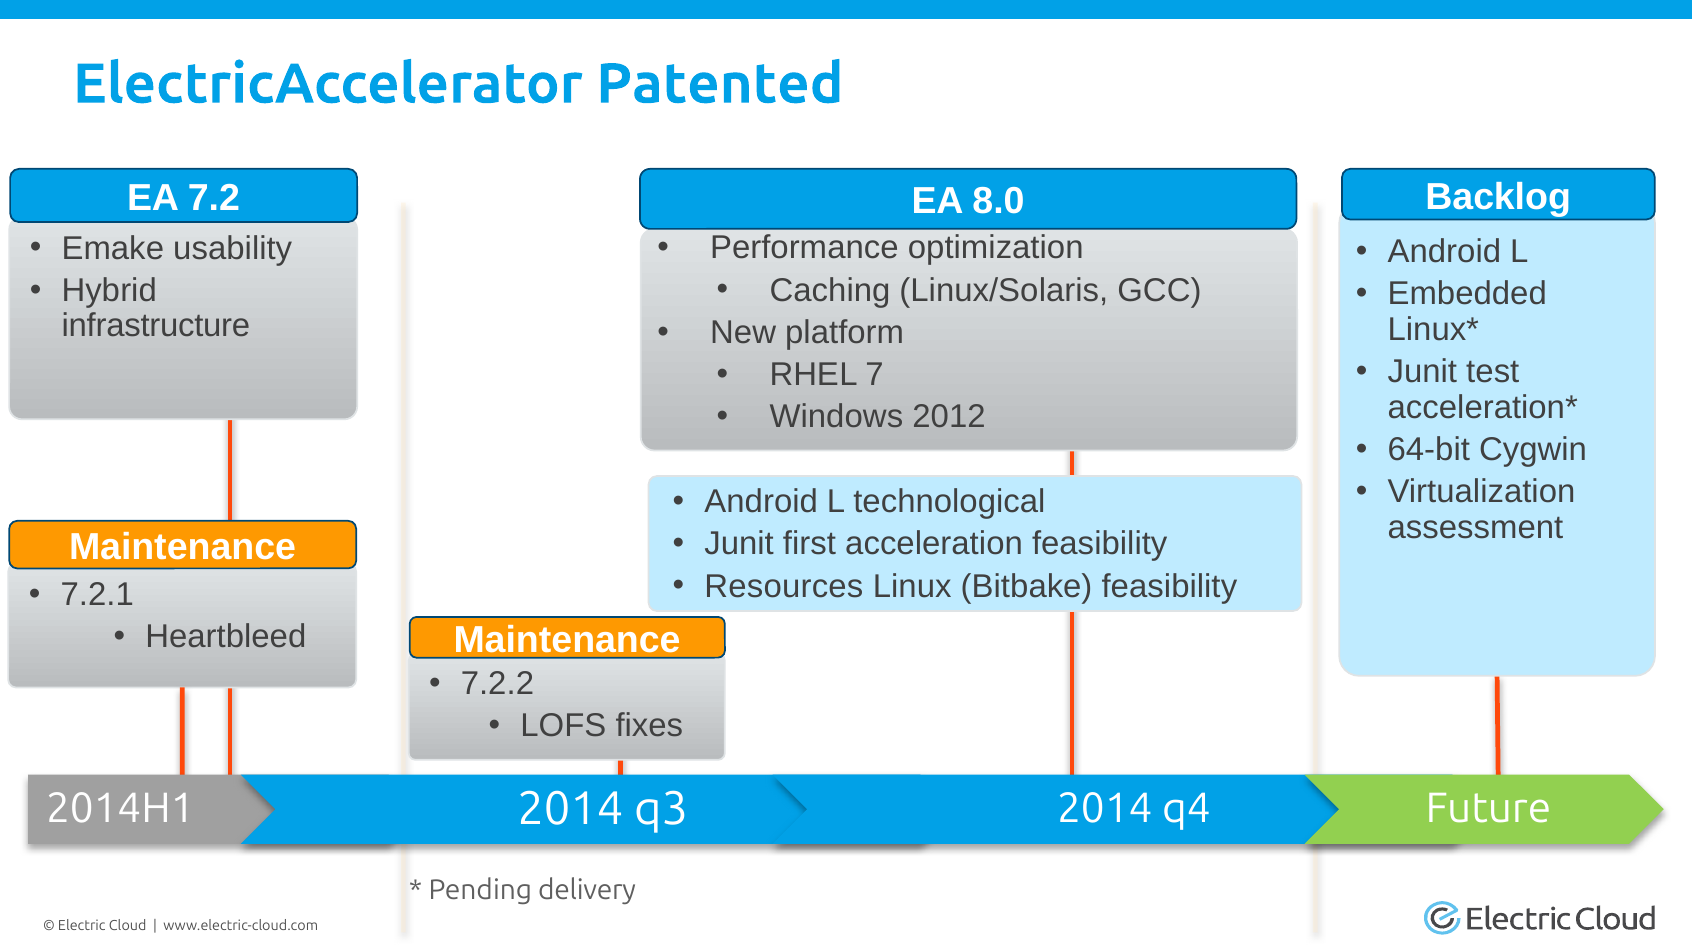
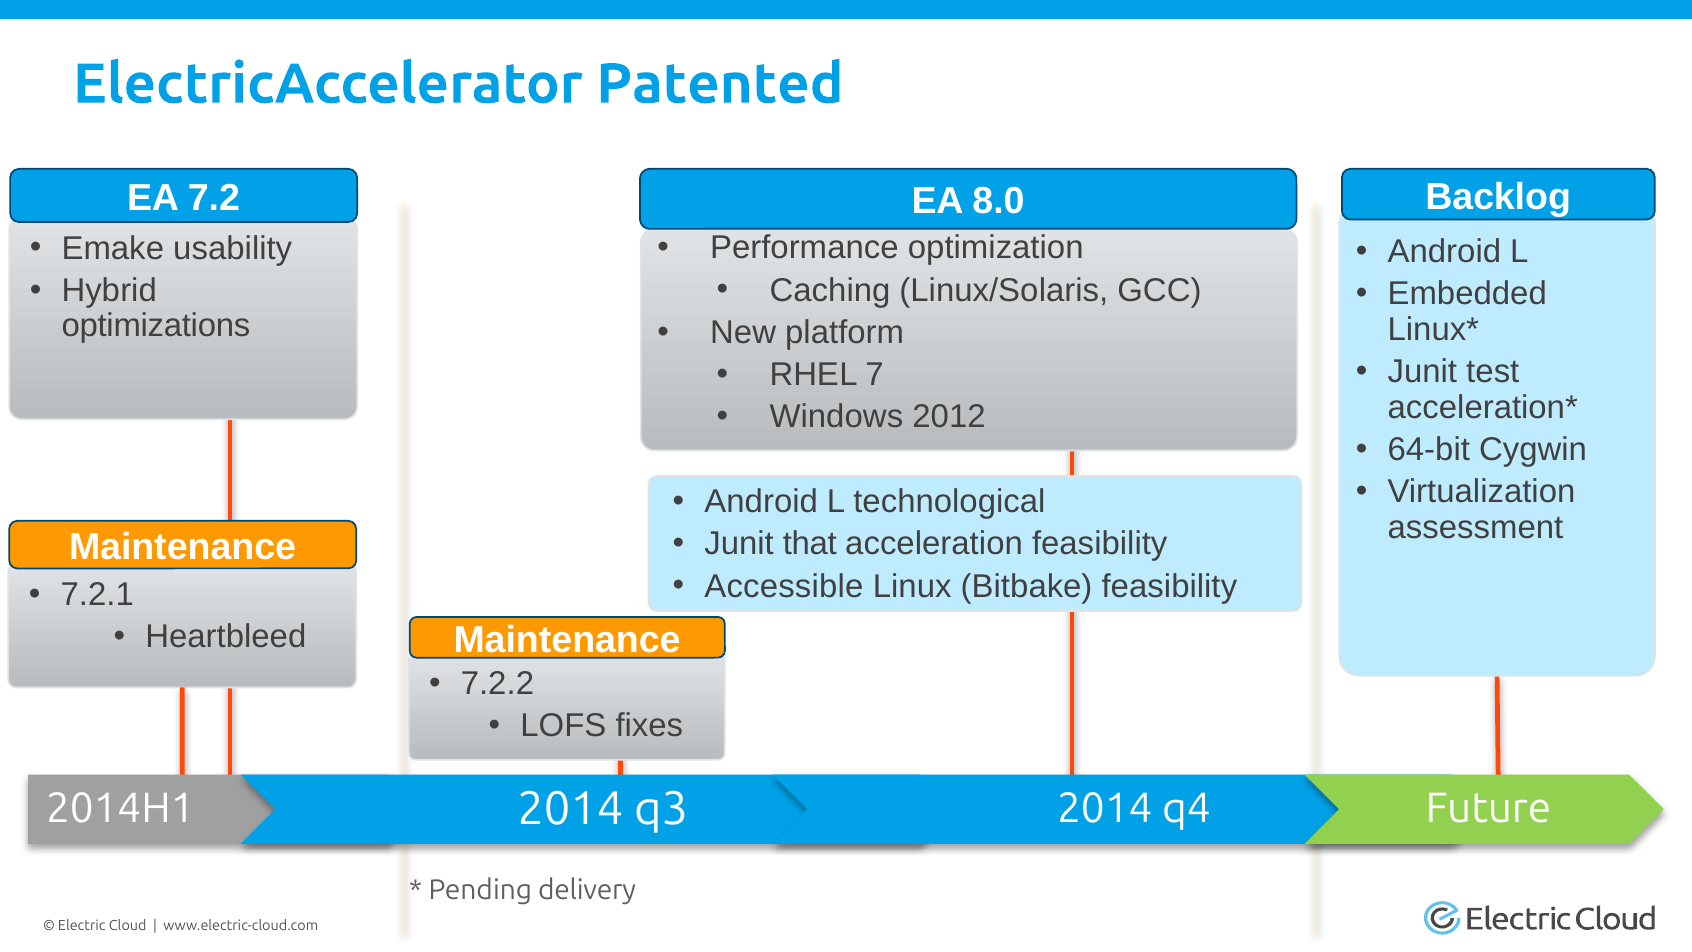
infrastructure: infrastructure -> optimizations (156, 326)
first: first -> that (810, 544)
Resources: Resources -> Accessible (784, 586)
